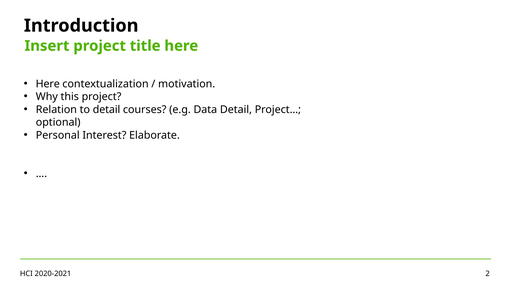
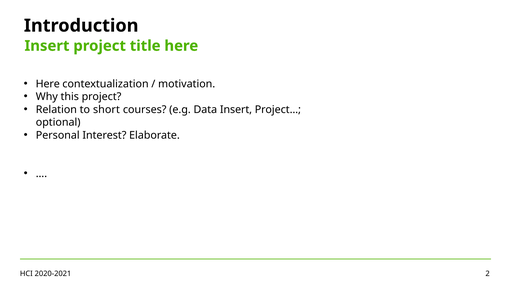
to detail: detail -> short (106, 110)
Data Detail: Detail -> Insert (236, 110)
